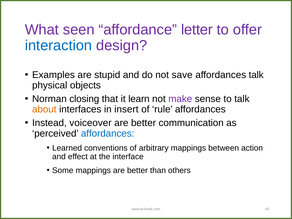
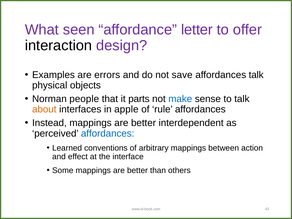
interaction colour: blue -> black (58, 46)
stupid: stupid -> errors (107, 75)
closing: closing -> people (84, 99)
learn: learn -> parts (139, 99)
make colour: purple -> blue (180, 99)
insert: insert -> apple (126, 109)
Instead voiceover: voiceover -> mappings (91, 123)
communication: communication -> interdependent (191, 123)
